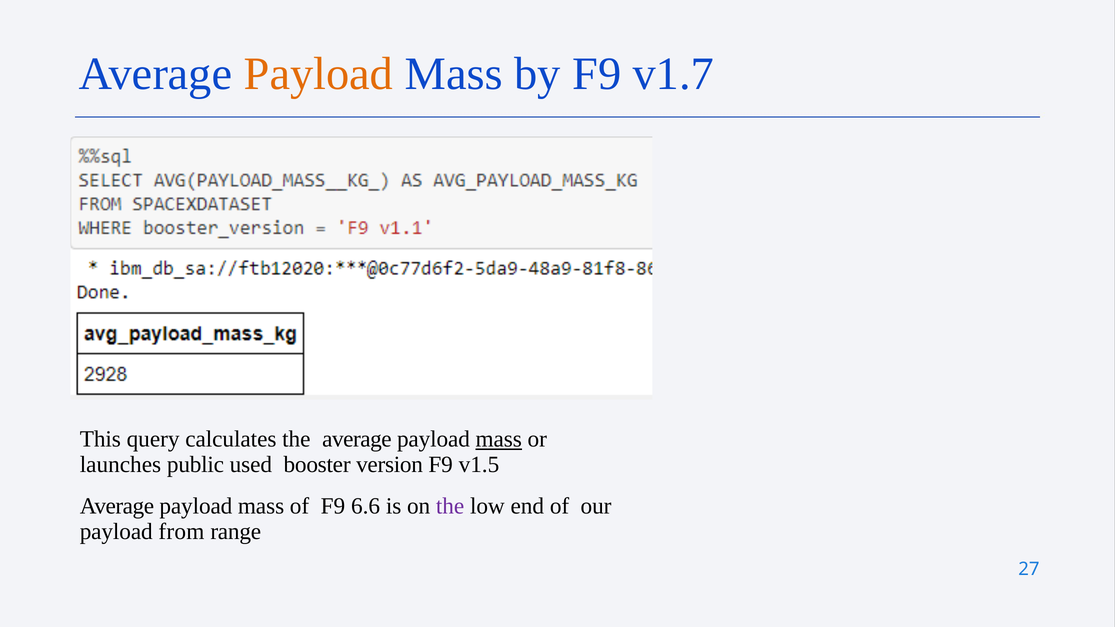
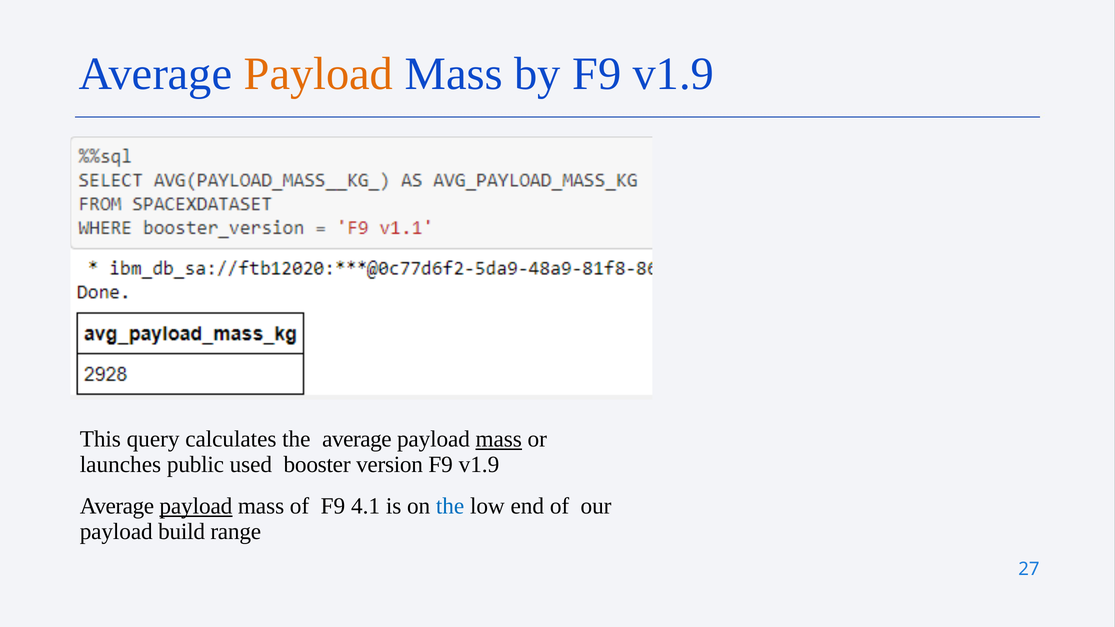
by F9 v1.7: v1.7 -> v1.9 (673, 74)
version F9 v1.5: v1.5 -> v1.9 (479, 465)
payload underline: none -> present (196, 506)
6.6: 6.6 -> 4.1 (366, 506)
the colour: purple -> blue (450, 506)
from: from -> build (182, 532)
